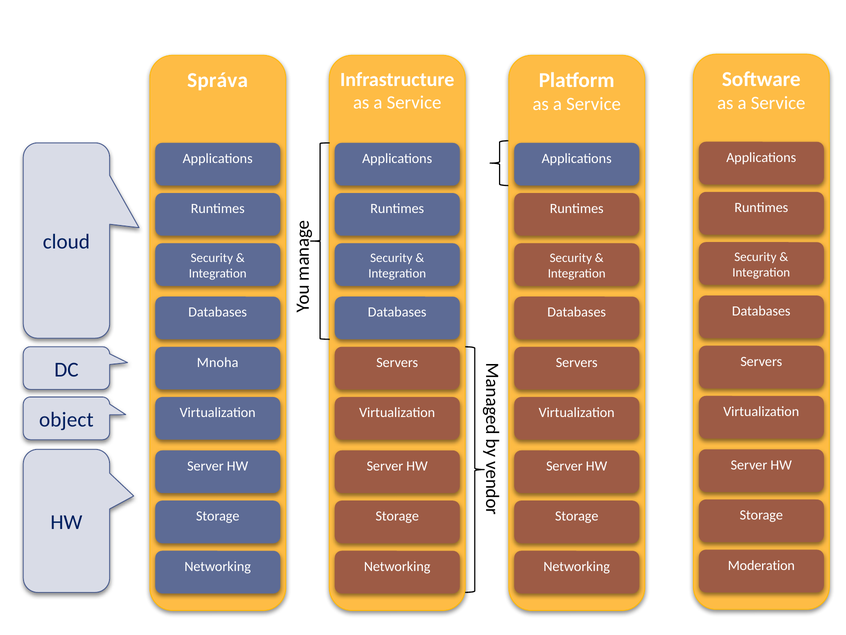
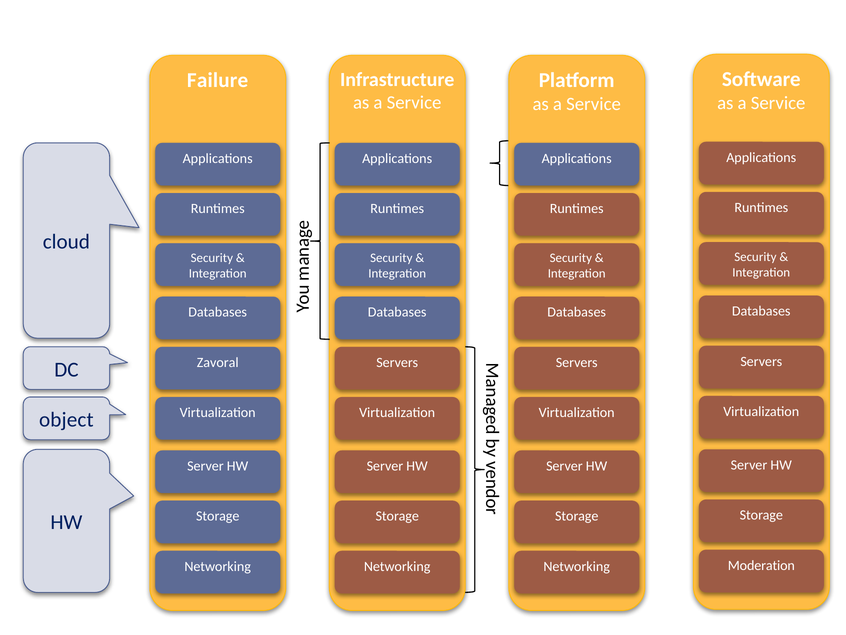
Správa: Správa -> Failure (218, 80)
Mnoha: Mnoha -> Zavoral (218, 362)
